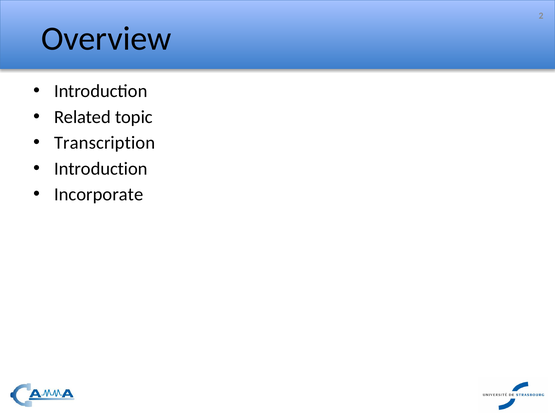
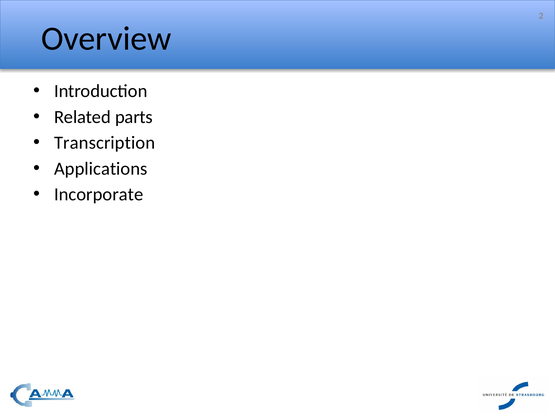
topic: topic -> parts (134, 117)
Introduction: Introduction -> Applications (101, 169)
